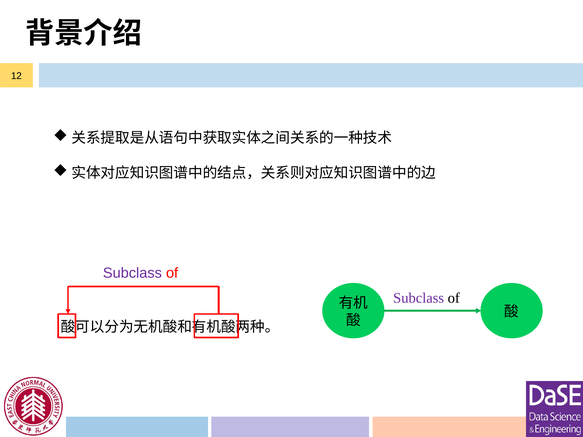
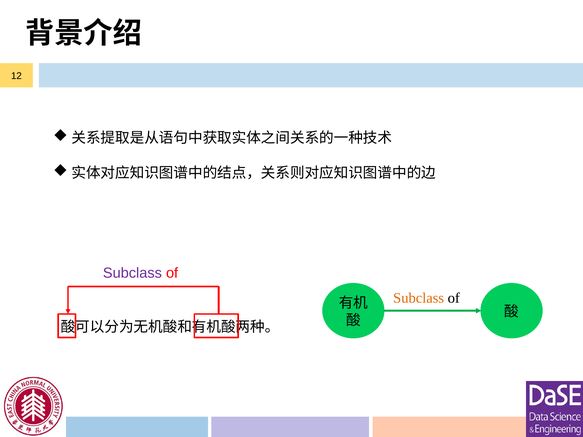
Subclass colour: purple -> orange (419, 298)
